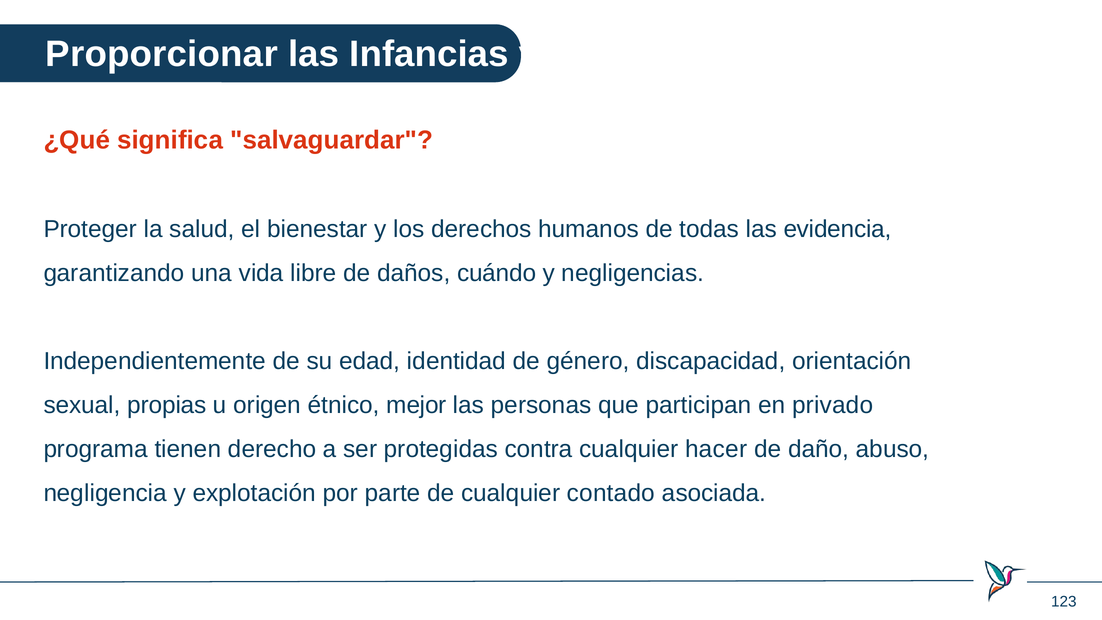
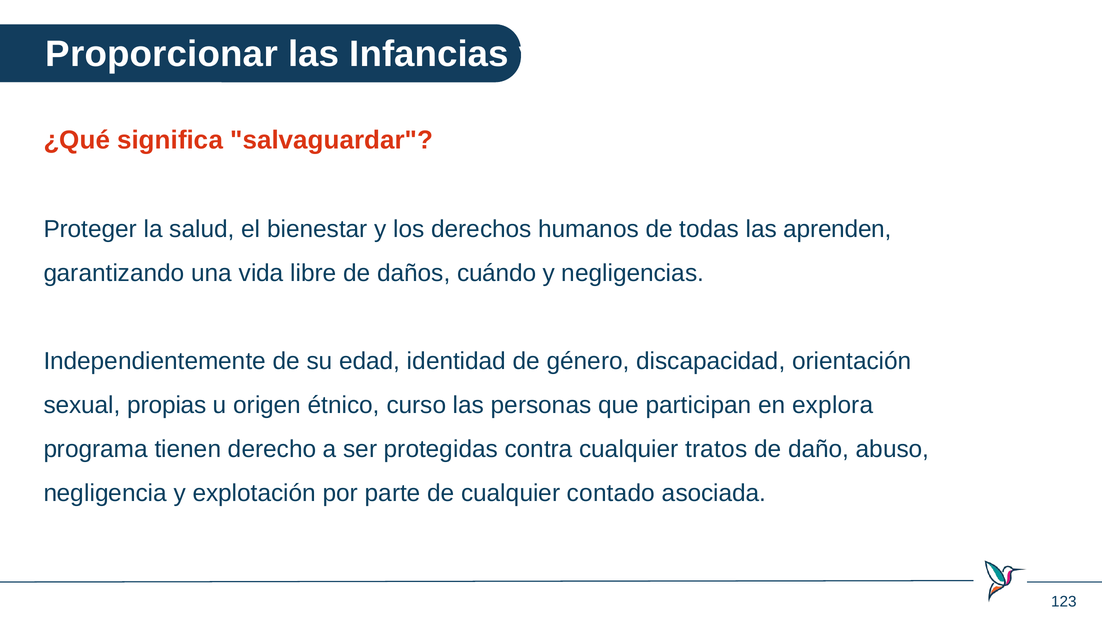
evidencia: evidencia -> aprenden (837, 229)
mejor: mejor -> curso (416, 405)
privado: privado -> explora (833, 405)
hacer: hacer -> tratos (716, 449)
